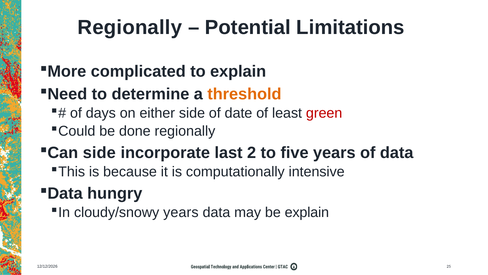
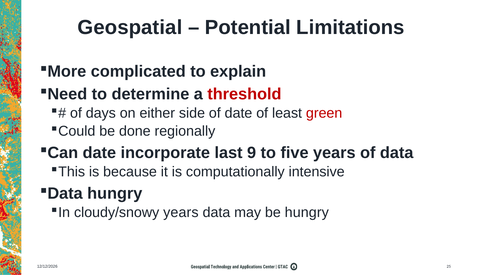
Regionally: Regionally -> Geospatial (130, 27)
threshold colour: orange -> red (244, 94)
side: side -> date (99, 152)
2: 2 -> 9 (252, 152)
be explain: explain -> hungry (307, 212)
